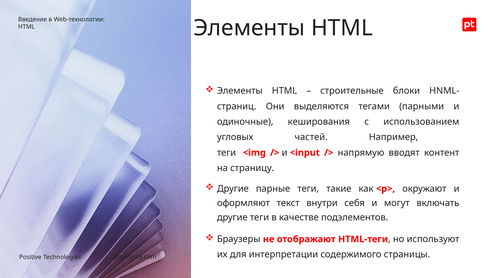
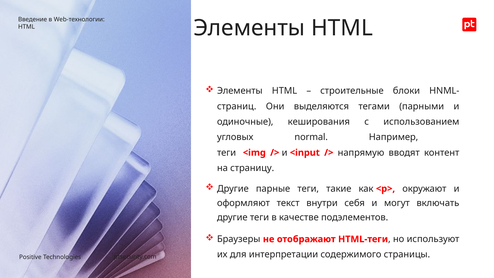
частей: частей -> normal (311, 137)
